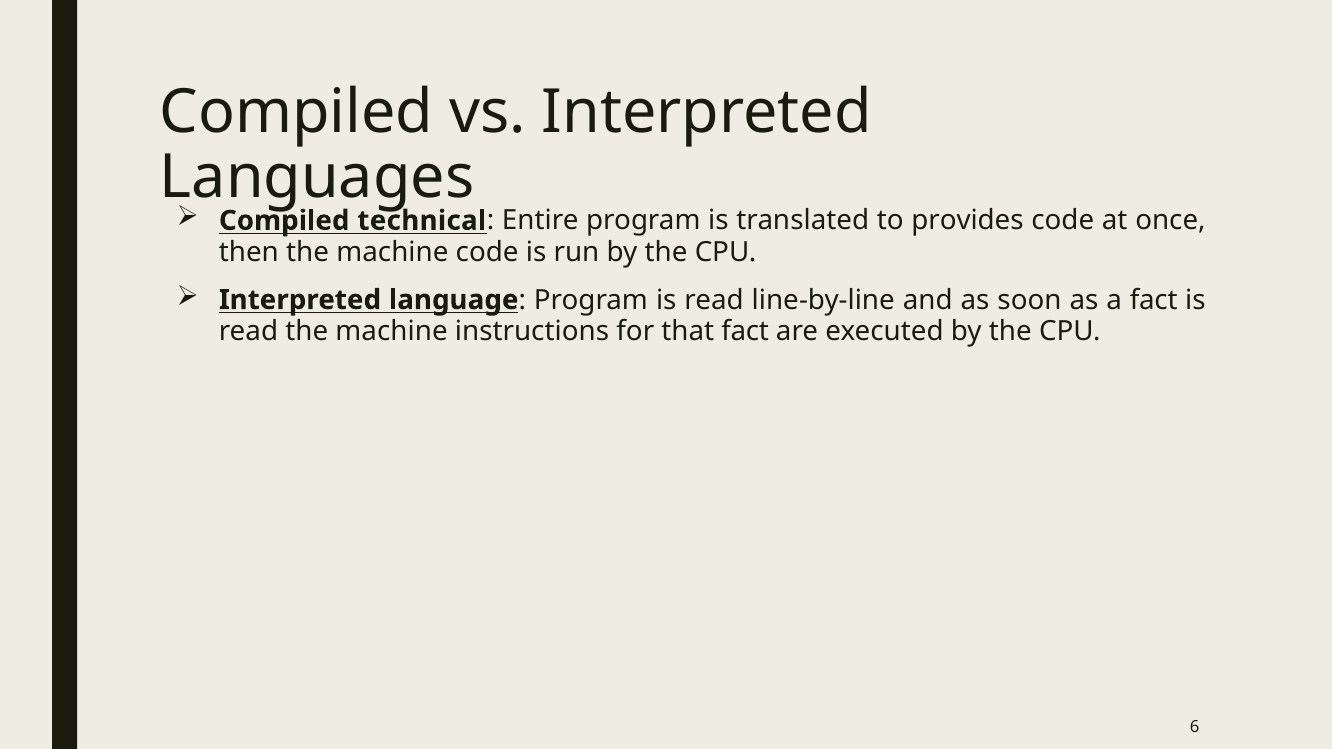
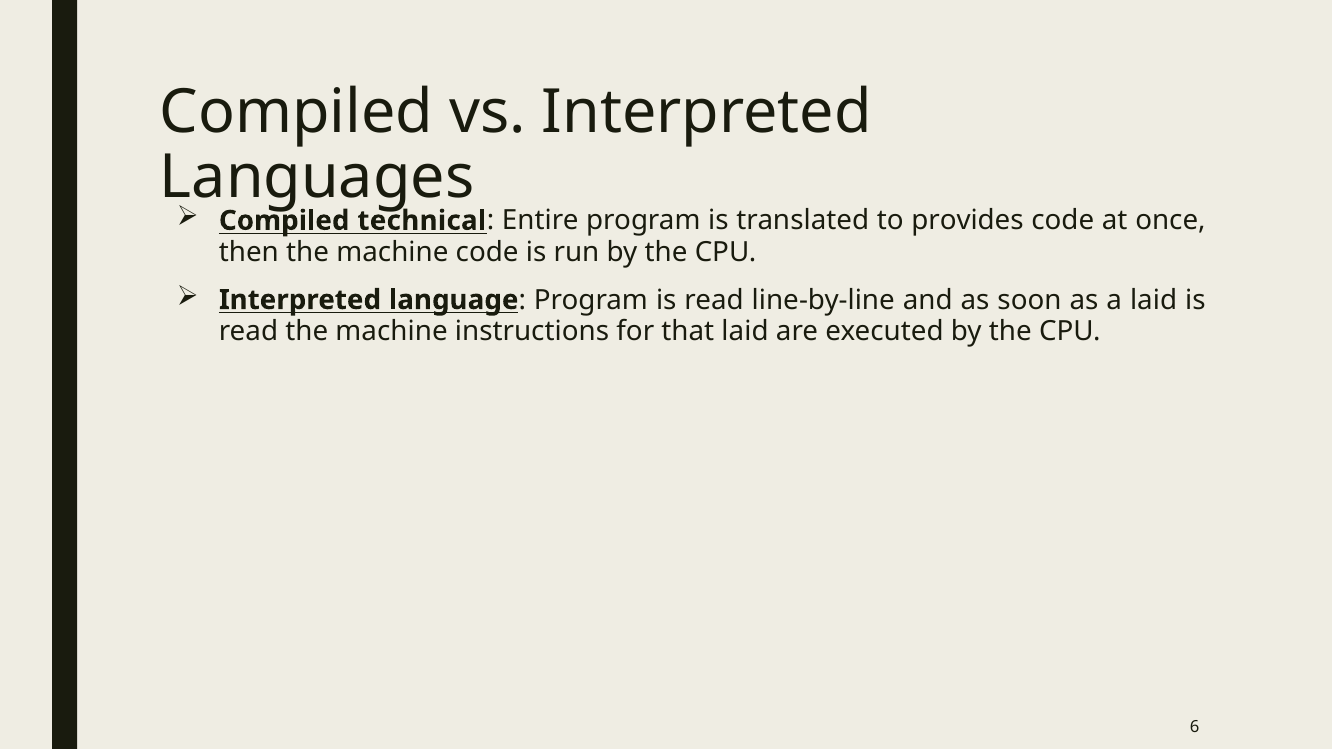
a fact: fact -> laid (1154, 300)
that fact: fact -> laid (745, 331)
